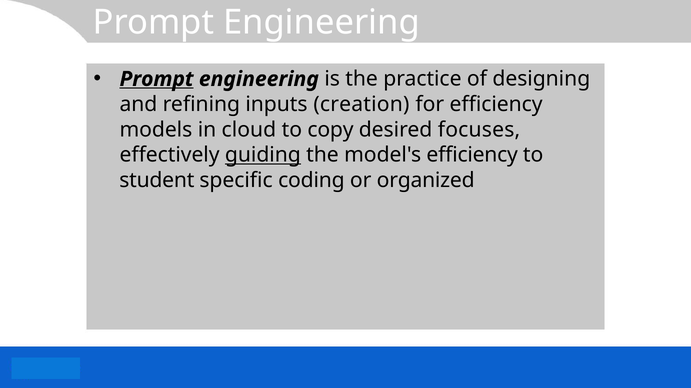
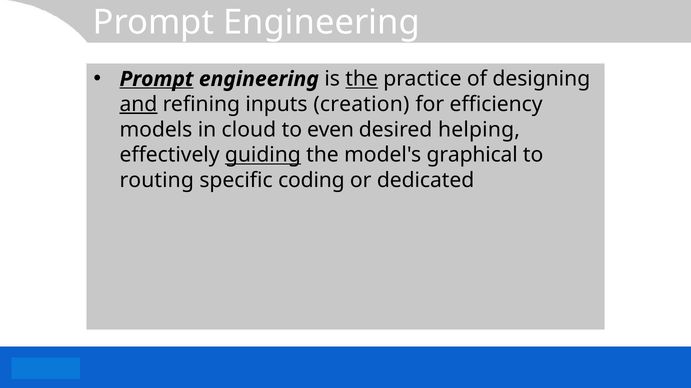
the underline: none -> present (362, 79)
and underline: none -> present (138, 104)
copy: copy -> even (331, 130)
focuses: focuses -> helping (479, 130)
model's efficiency: efficiency -> graphical (472, 155)
student: student -> routing (157, 180)
organized: organized -> dedicated (426, 180)
